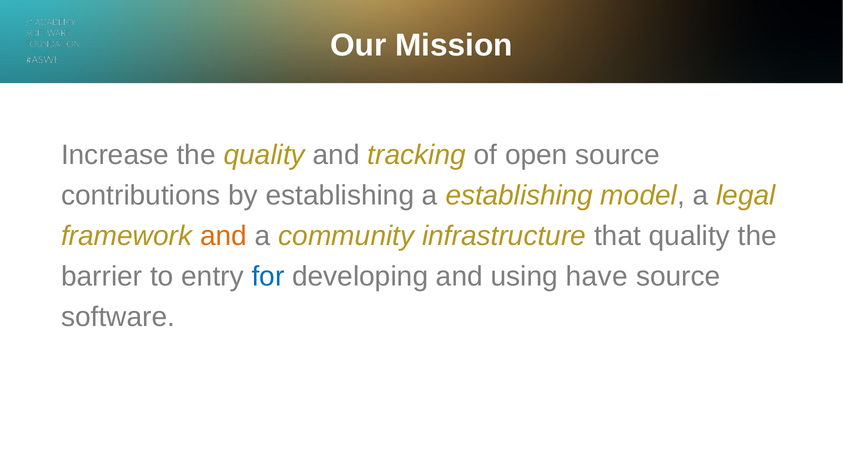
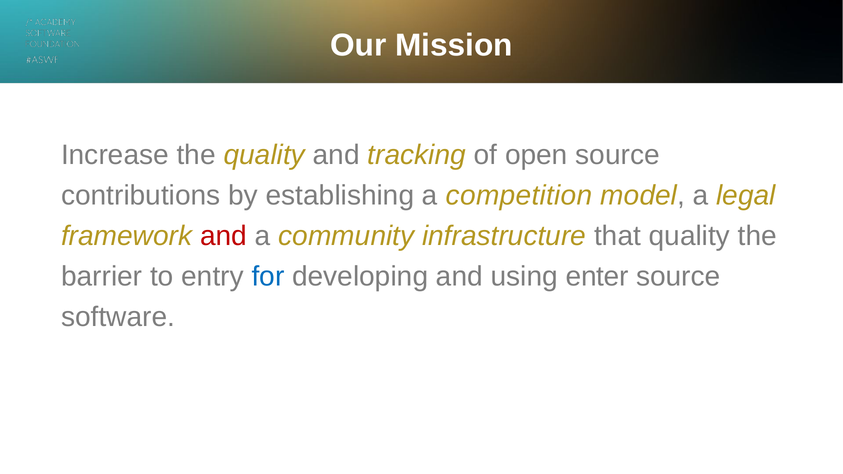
a establishing: establishing -> competition (519, 195)
and colour: orange -> red (224, 236)
have: have -> enter (597, 276)
